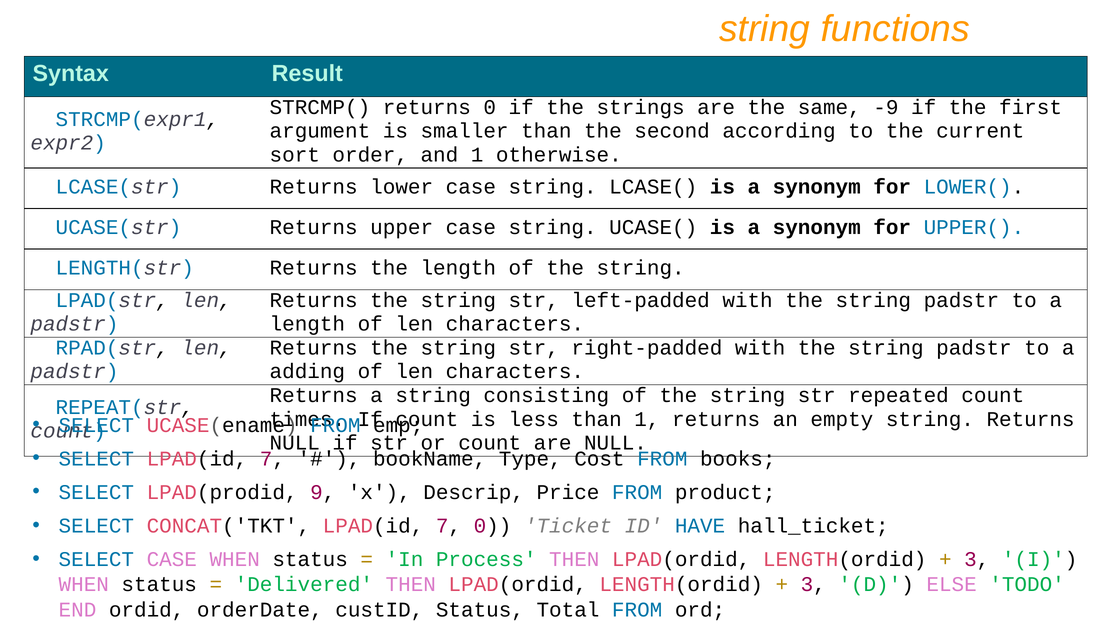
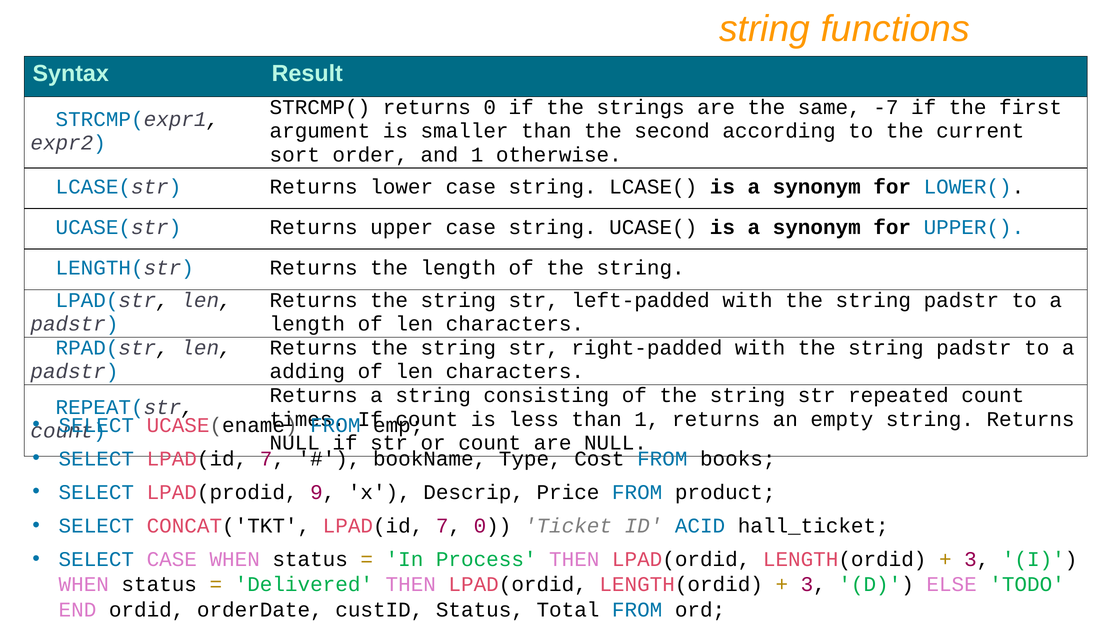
-9: -9 -> -7 (886, 107)
HAVE: HAVE -> ACID (700, 526)
